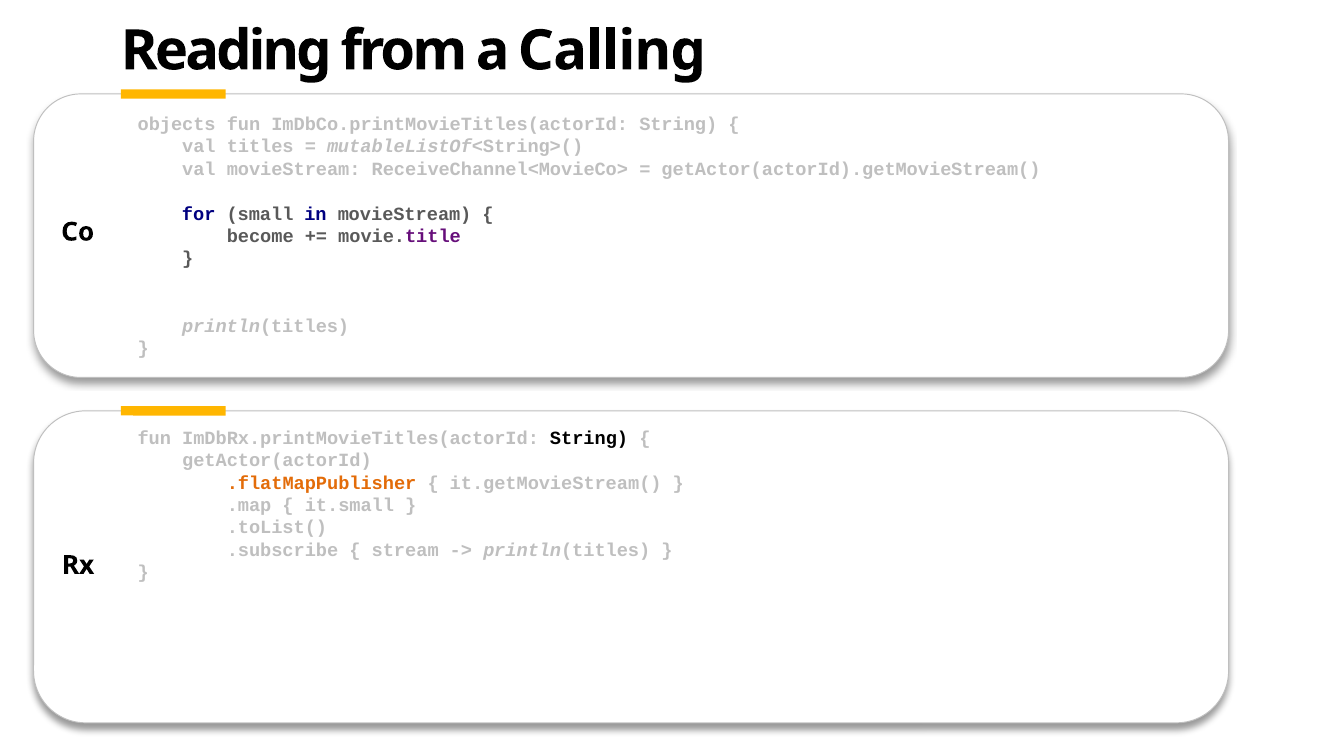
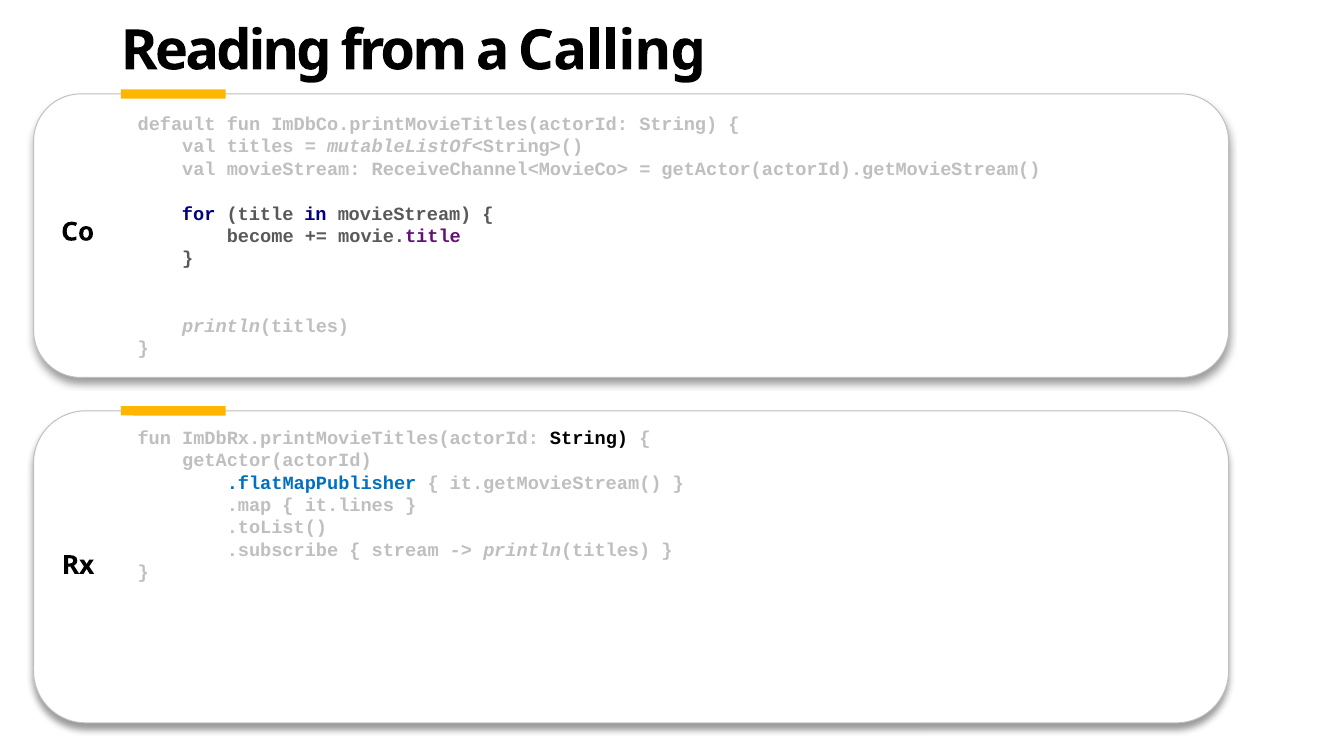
objects: objects -> default (177, 124)
small: small -> title (260, 214)
.flatMapPublisher colour: orange -> blue (322, 483)
it.small: it.small -> it.lines (349, 506)
